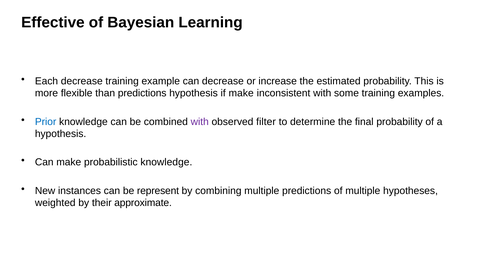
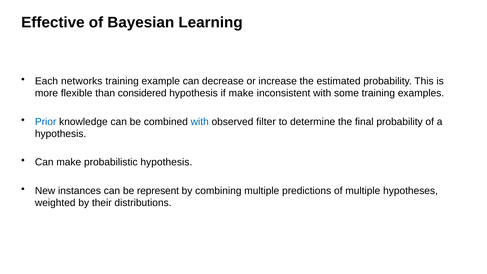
Each decrease: decrease -> networks (82, 81)
than predictions: predictions -> considered (142, 93)
with colour: purple -> blue (200, 122)
probabilistic knowledge: knowledge -> hypothesis (166, 162)
approximate: approximate -> distributions (143, 203)
